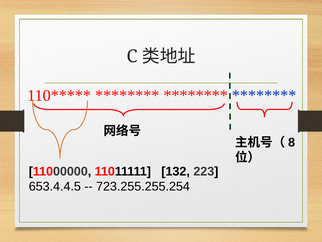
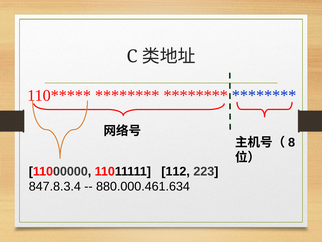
132: 132 -> 112 (176, 171)
653.4.4.5: 653.4.4.5 -> 847.8.3.4 (55, 186)
723.255.255.254: 723.255.255.254 -> 880.000.461.634 (143, 186)
